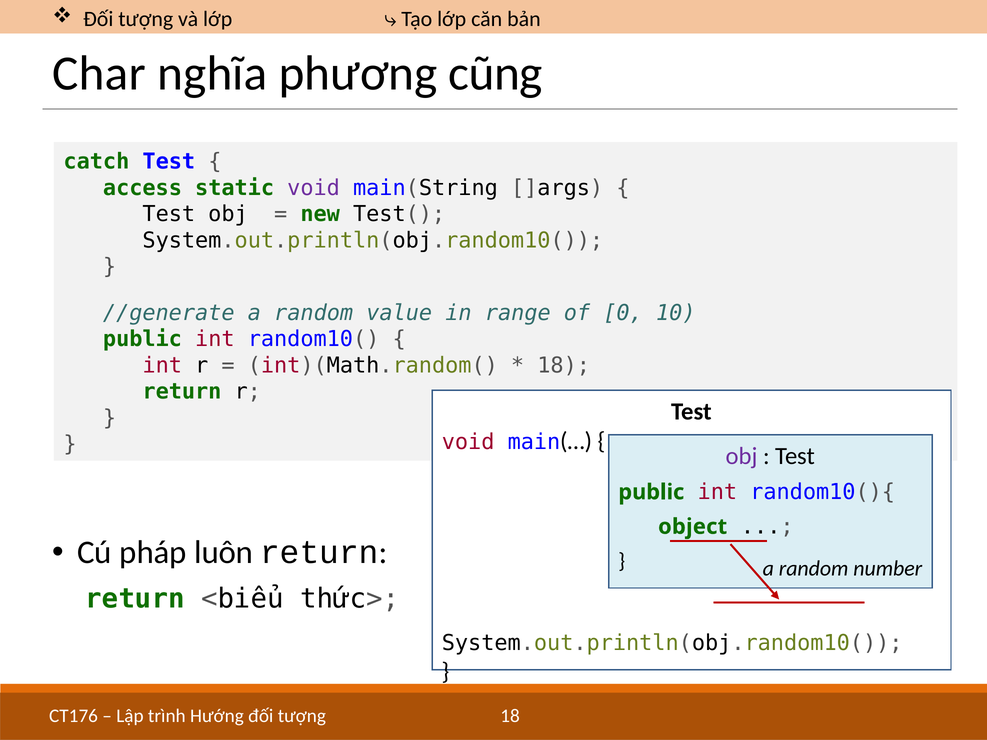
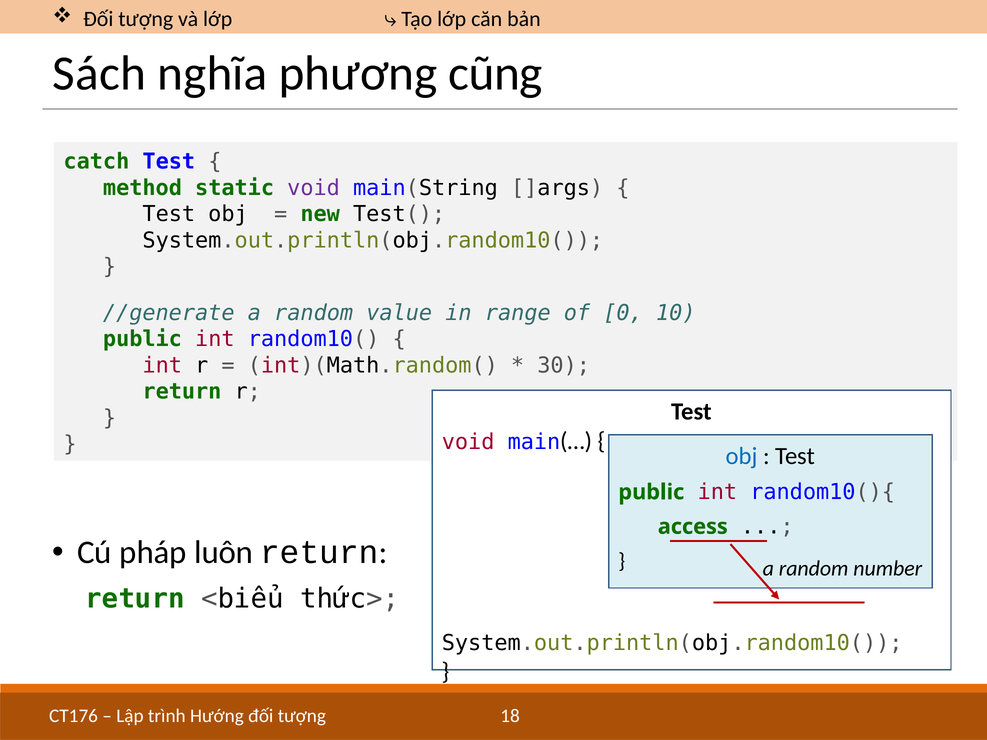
Char: Char -> Sách (99, 73)
access: access -> method (142, 188)
18: 18 -> 30 (564, 365)
obj colour: purple -> blue (742, 456)
object: object -> access (693, 527)
